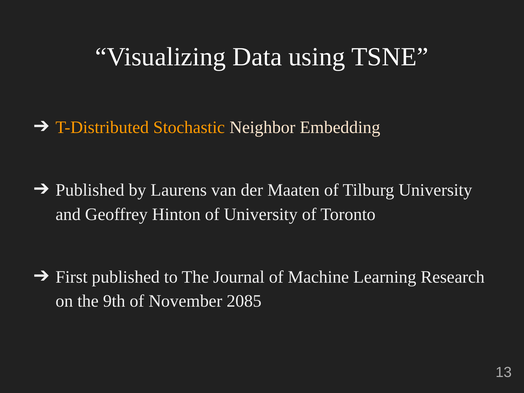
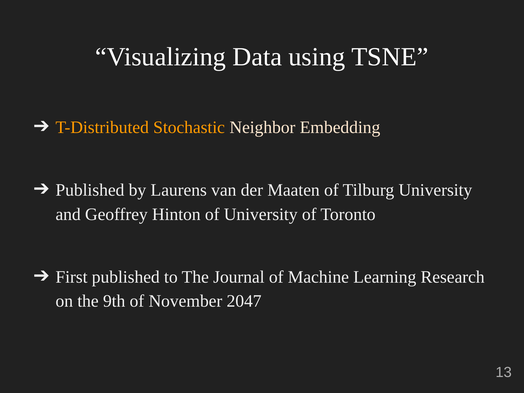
2085: 2085 -> 2047 (244, 301)
